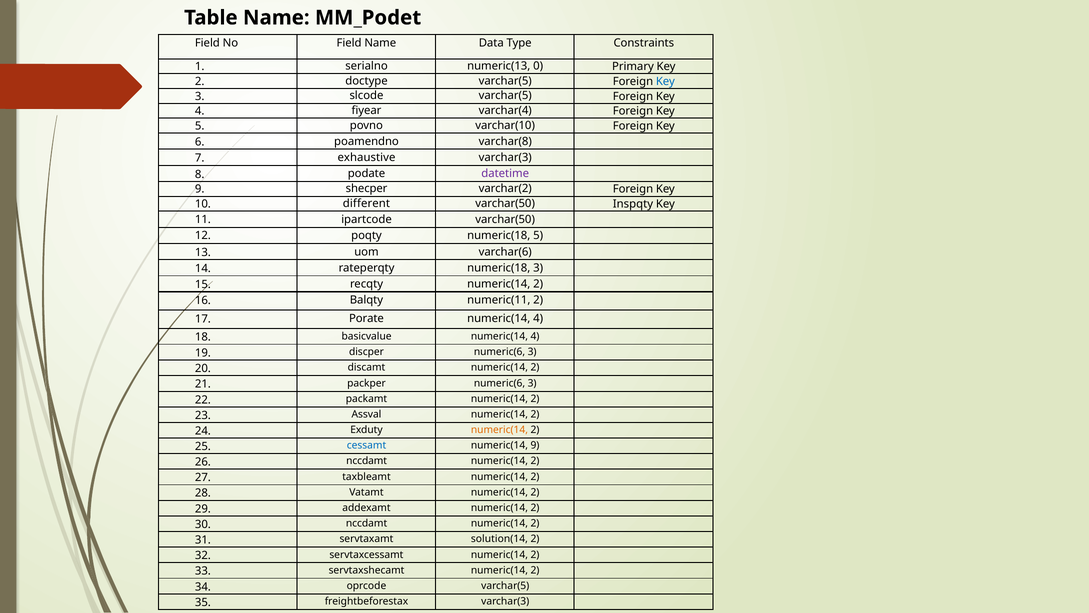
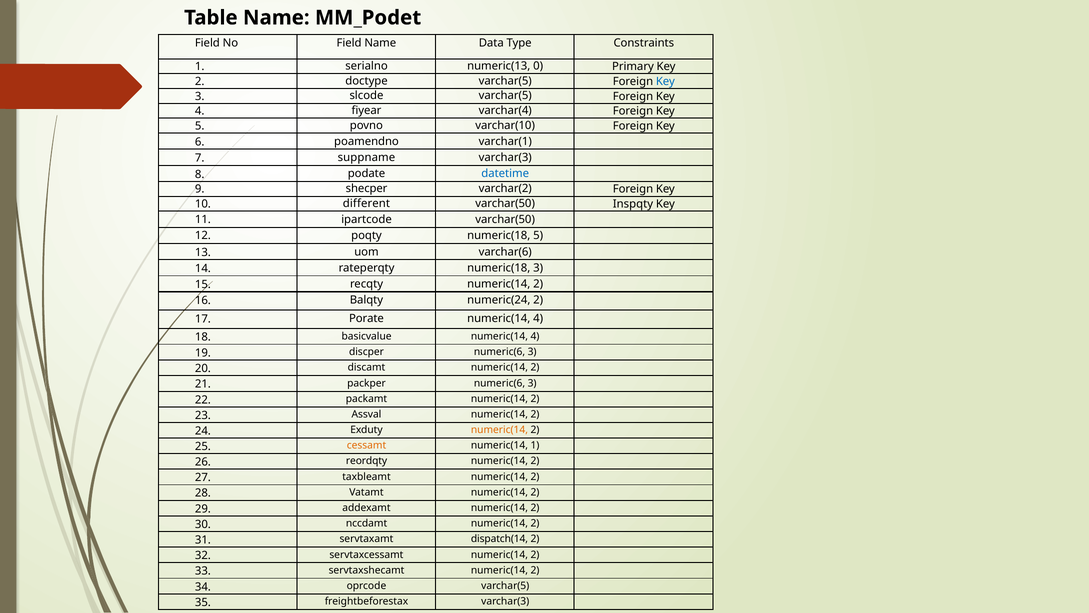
varchar(8: varchar(8 -> varchar(1 (505, 141)
exhaustive: exhaustive -> suppname (366, 157)
datetime colour: purple -> blue (505, 174)
numeric(11: numeric(11 -> numeric(24 (499, 300)
cessamt colour: blue -> orange (367, 445)
numeric(14 9: 9 -> 1 (535, 445)
26 nccdamt: nccdamt -> reordqty (367, 461)
solution(14: solution(14 -> dispatch(14 (500, 539)
